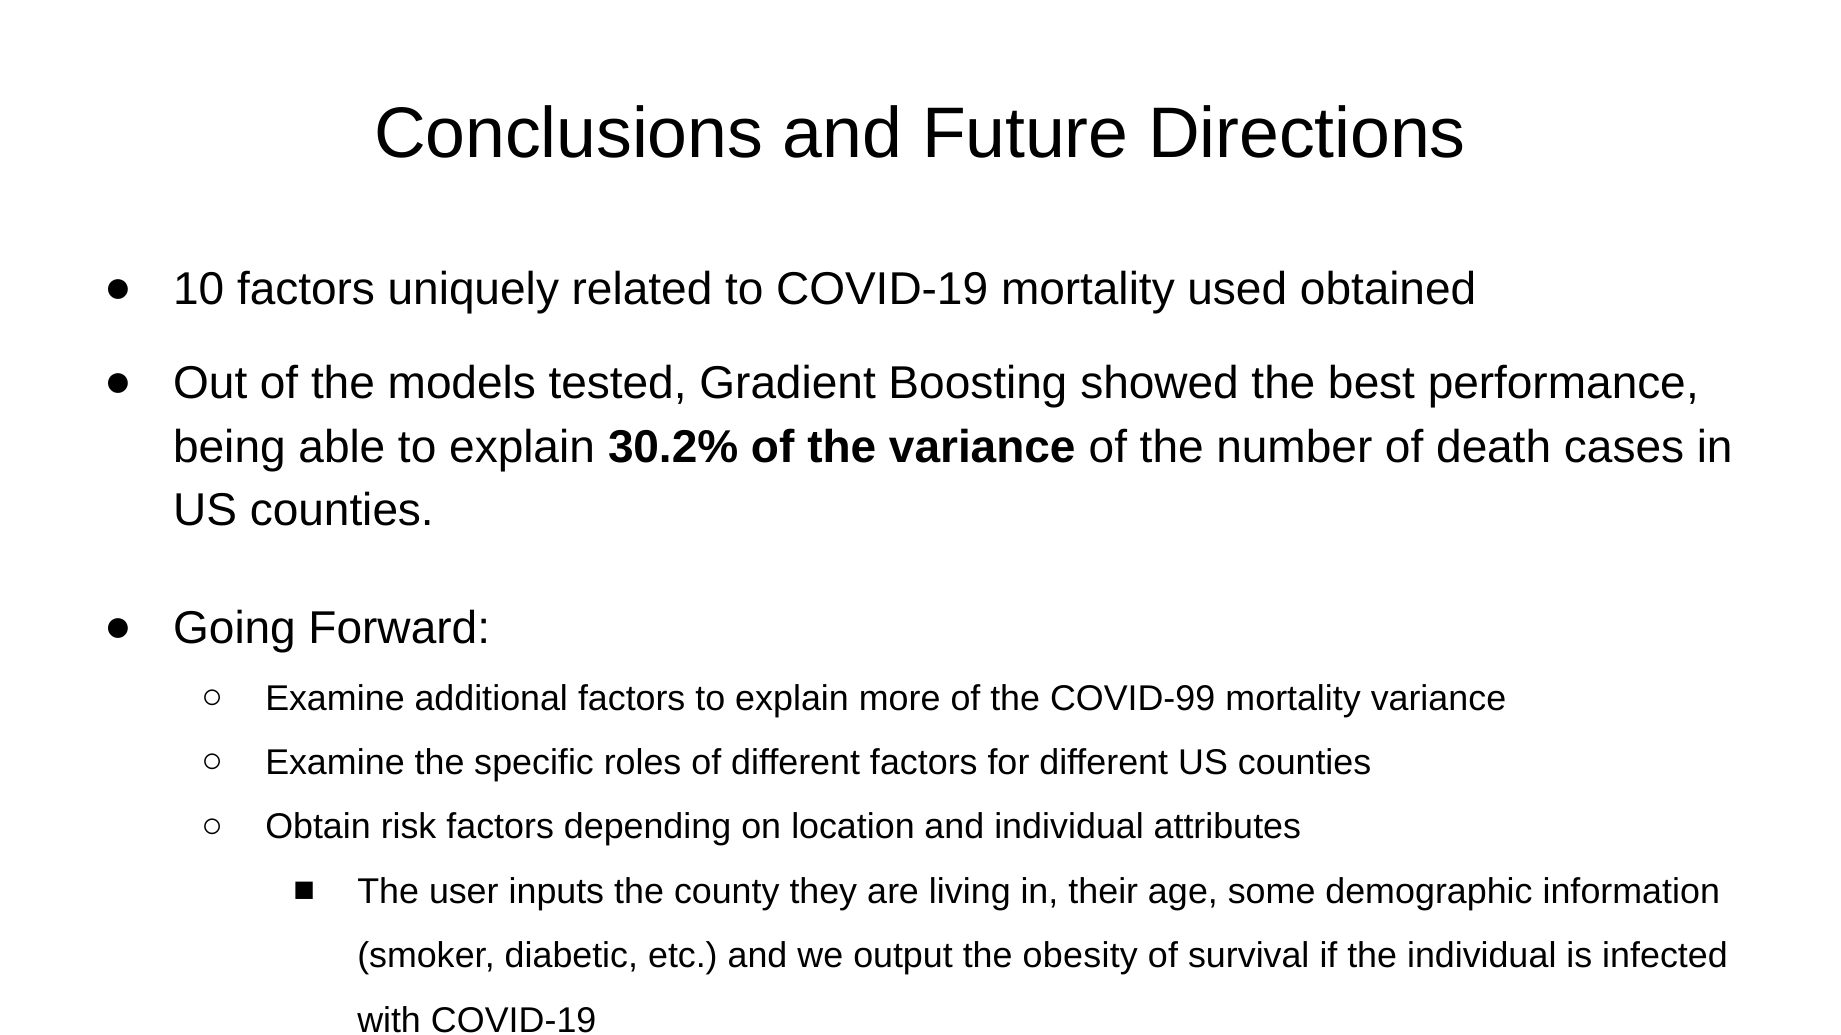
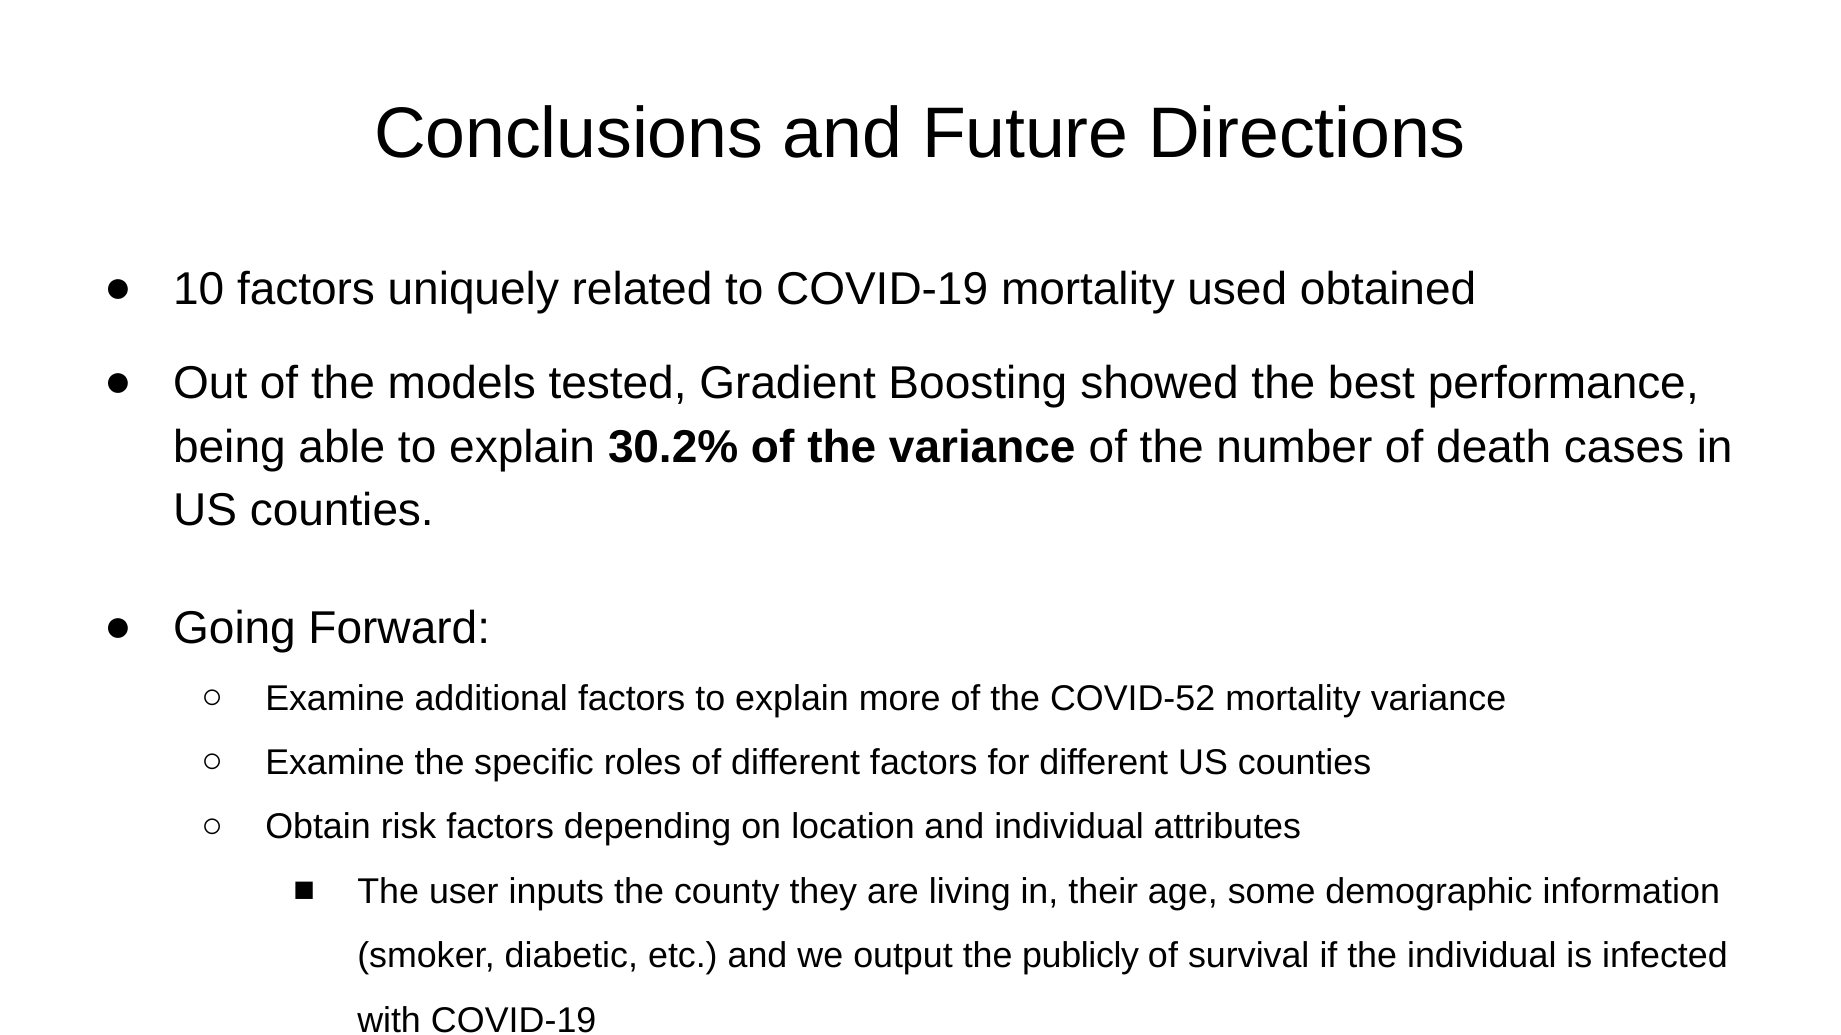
COVID-99: COVID-99 -> COVID-52 (1133, 699)
obesity: obesity -> publicly (1081, 956)
